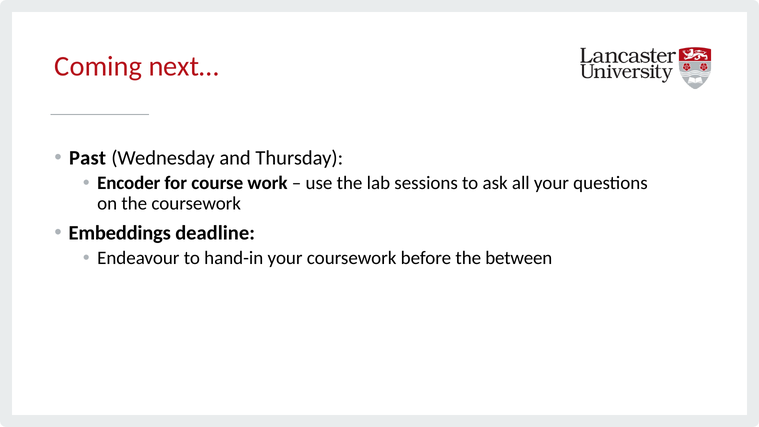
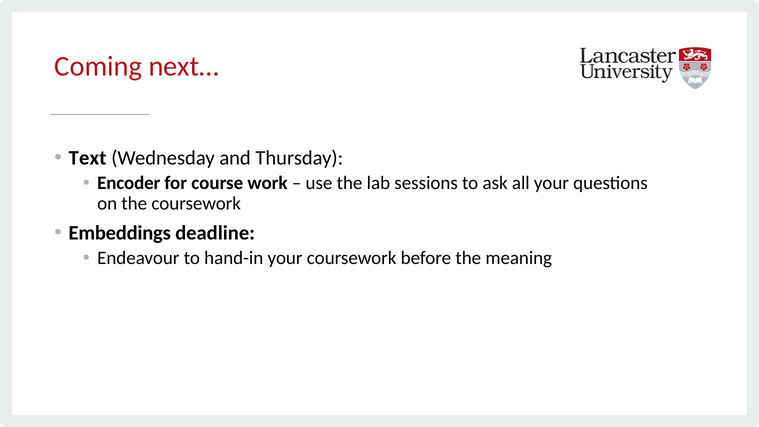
Past: Past -> Text (88, 158)
between: between -> meaning (519, 258)
